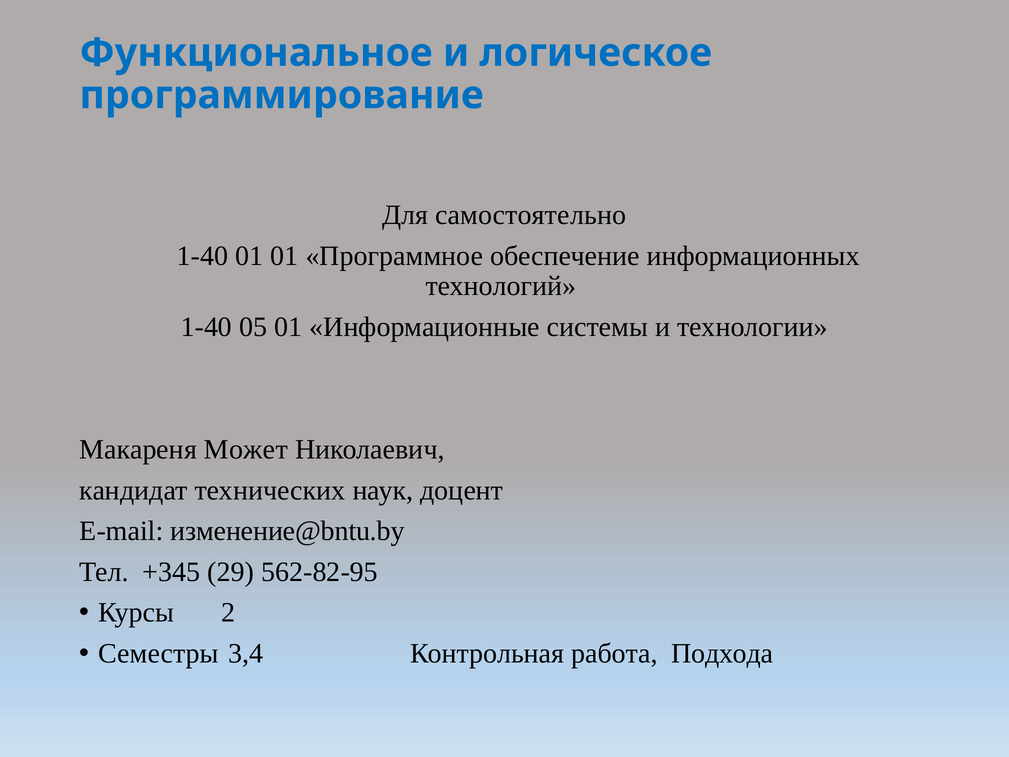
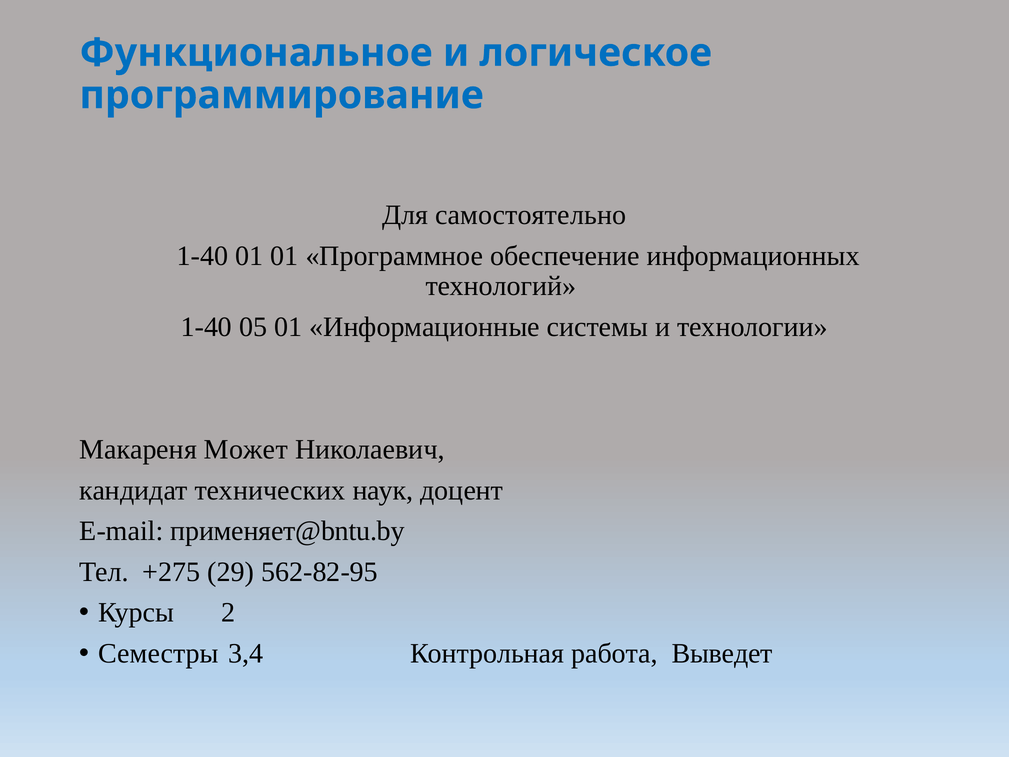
изменение@bntu.by: изменение@bntu.by -> применяет@bntu.by (288, 531)
+345: +345 -> +275 (171, 572)
Подхода: Подхода -> Выведет (722, 653)
